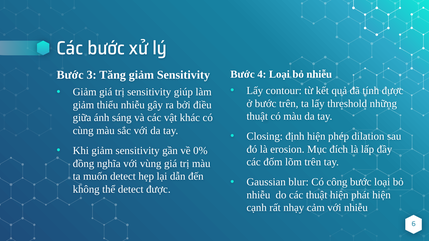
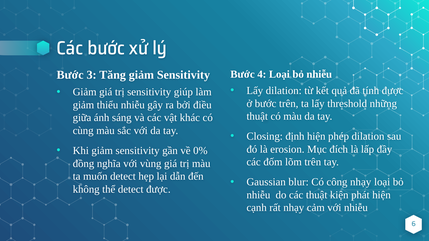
Lấy contour: contour -> dilation (284, 91)
công bước: bước -> nhạy (361, 182)
thuật hiện: hiện -> kiện (339, 195)
